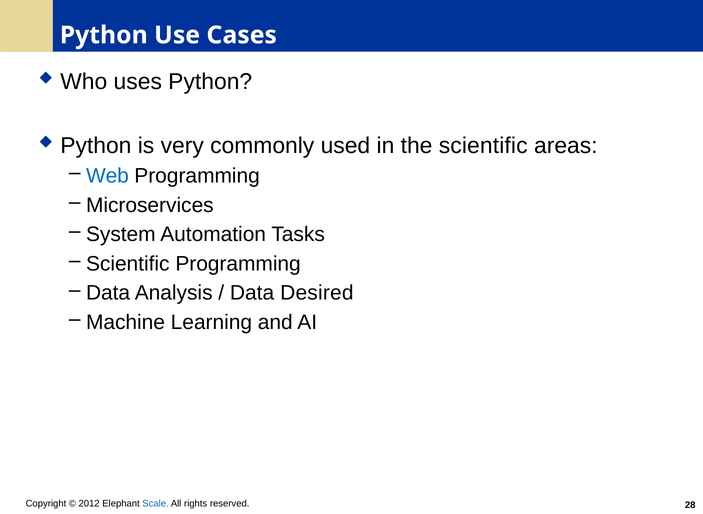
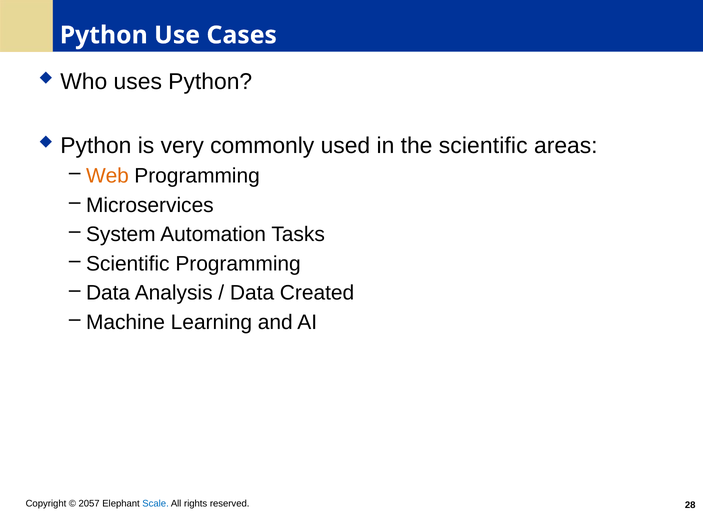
Web colour: blue -> orange (107, 176)
Desired: Desired -> Created (317, 293)
2012: 2012 -> 2057 (89, 504)
